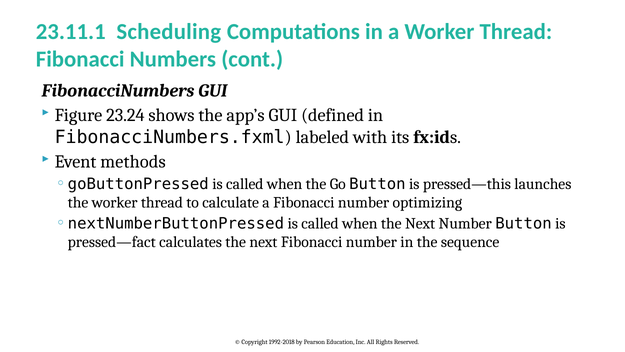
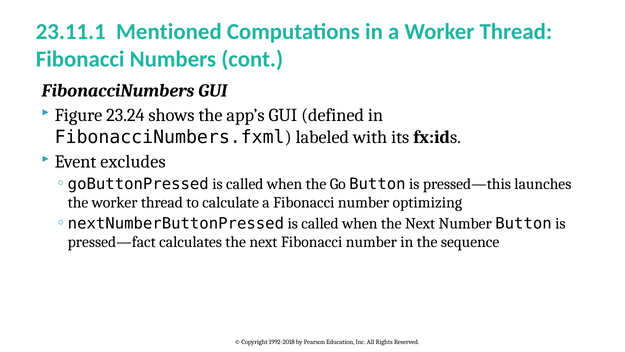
Scheduling: Scheduling -> Mentioned (169, 32)
methods: methods -> excludes (133, 161)
